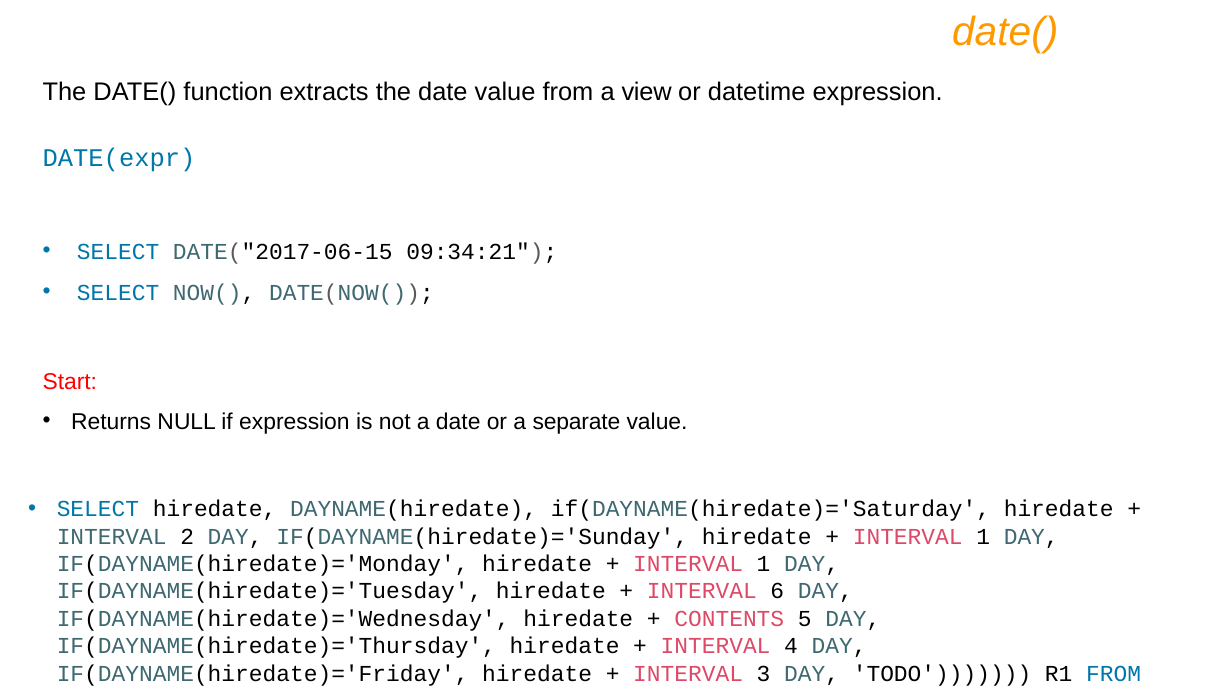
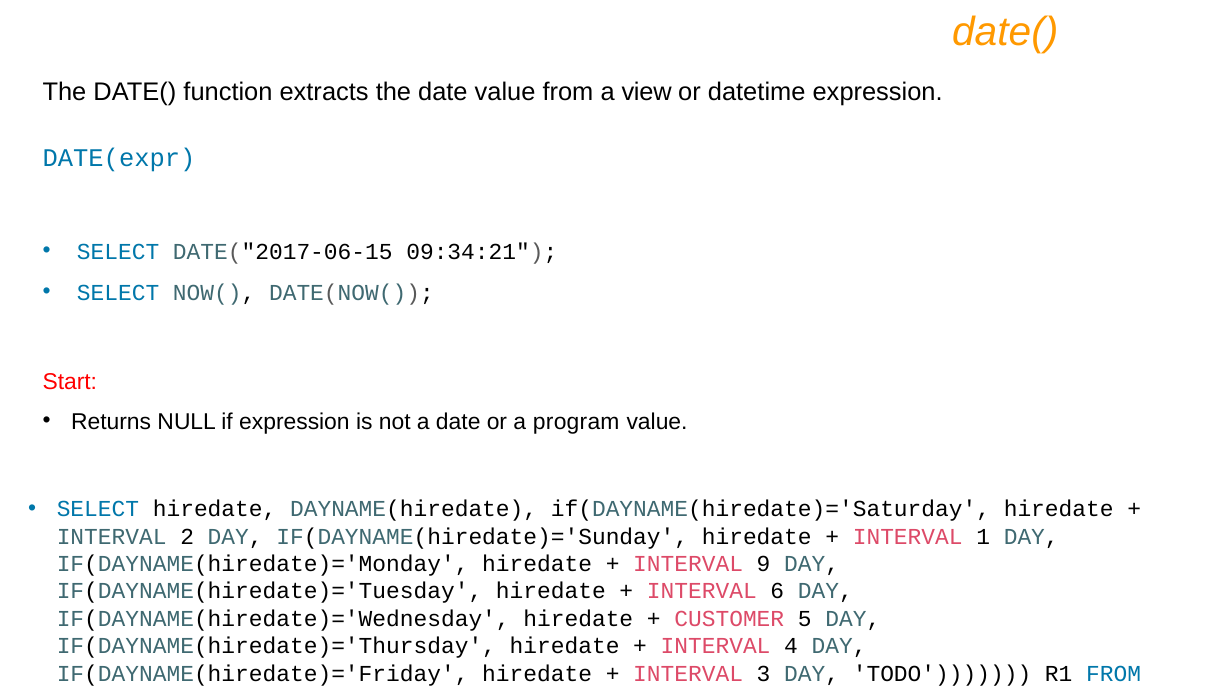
separate: separate -> program (576, 422)
1: 1 -> 9 (764, 564)
CONTENTS: CONTENTS -> CUSTOMER (729, 619)
